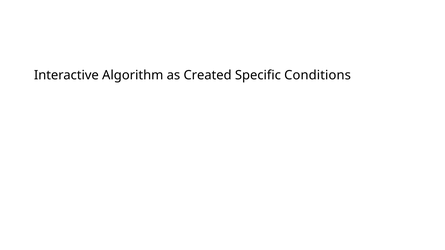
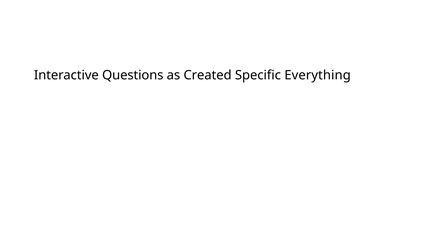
Algorithm: Algorithm -> Questions (133, 75)
Conditions: Conditions -> Everything (318, 75)
